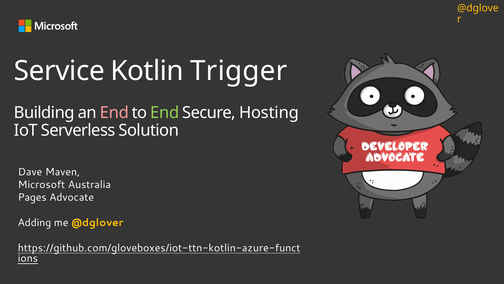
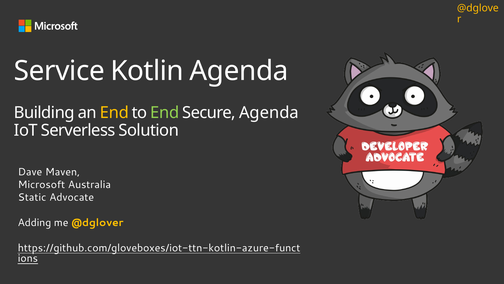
Kotlin Trigger: Trigger -> Agenda (239, 71)
End colour: pink -> yellow (114, 112)
Secure Hosting: Hosting -> Agenda (269, 112)
Pages: Pages -> Static (32, 197)
